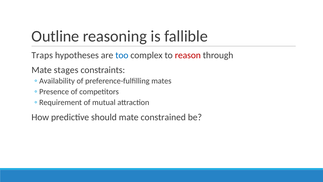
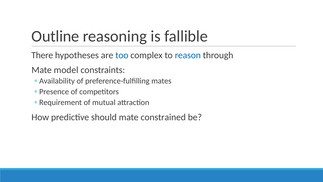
Traps: Traps -> There (42, 55)
reason colour: red -> blue (188, 55)
stages: stages -> model (66, 70)
